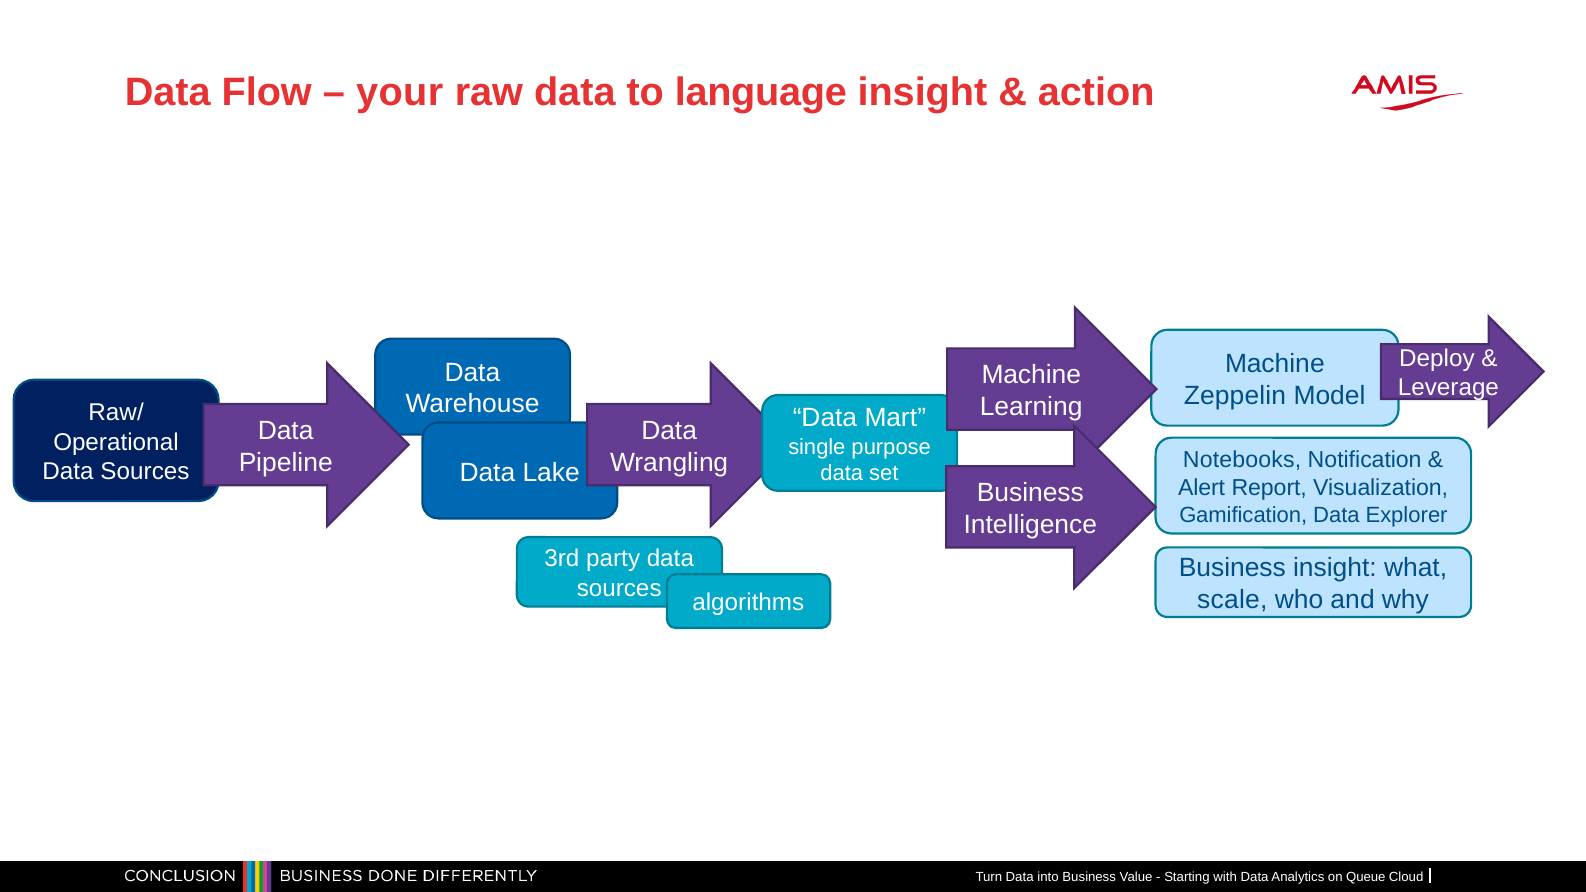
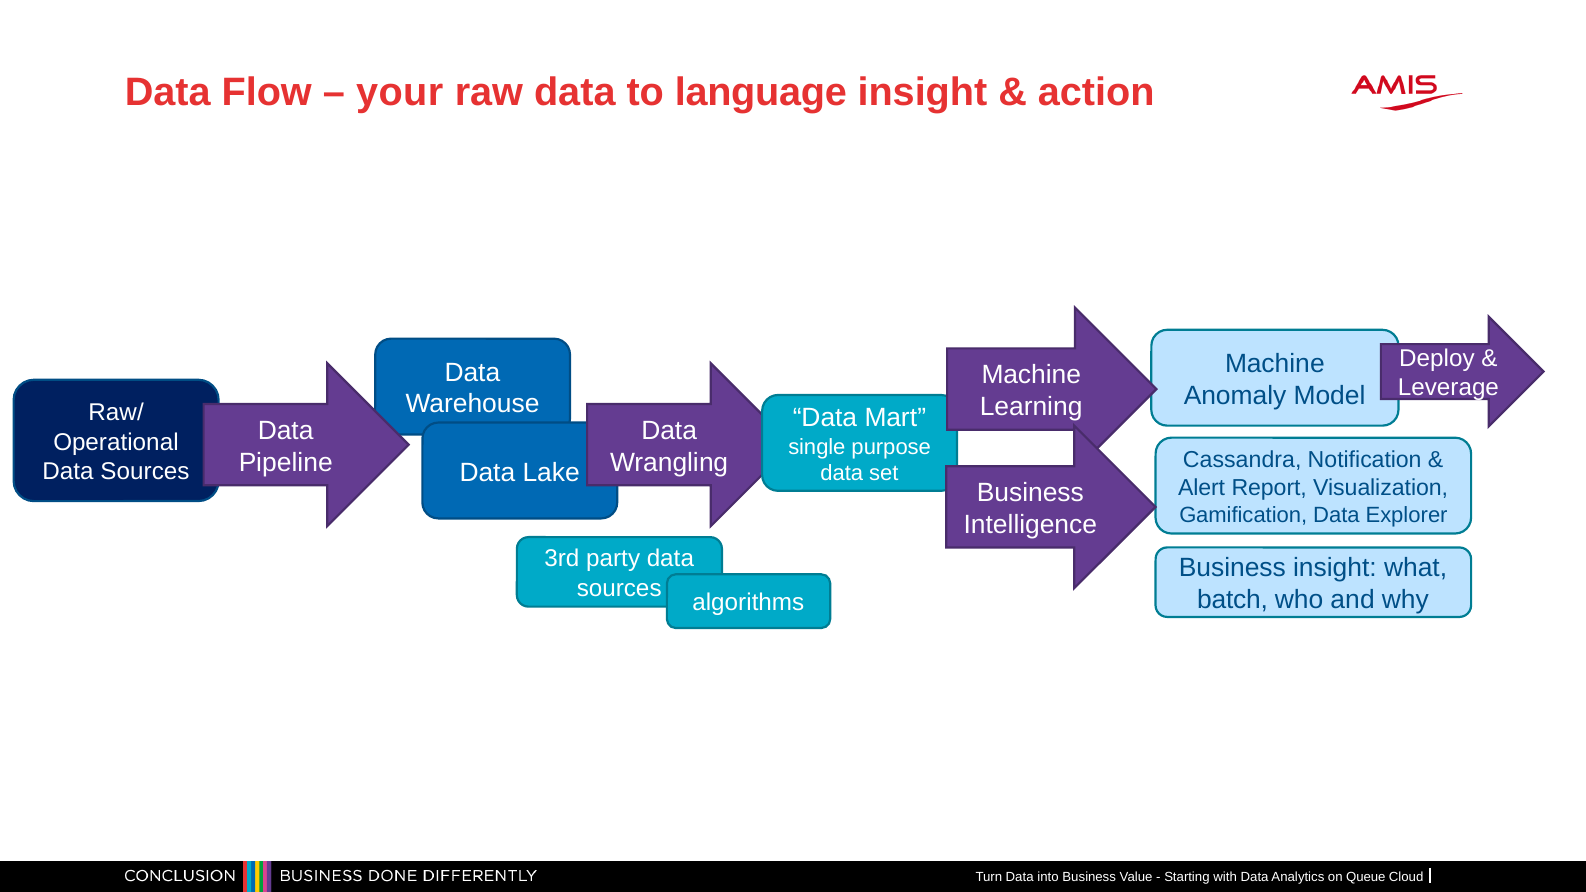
Zeppelin: Zeppelin -> Anomaly (1235, 395)
Notebooks: Notebooks -> Cassandra (1242, 460)
scale: scale -> batch (1233, 600)
